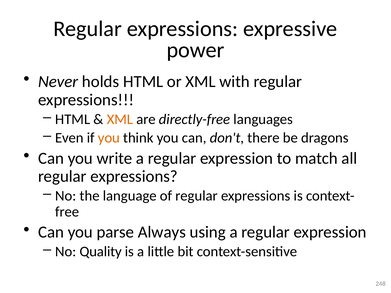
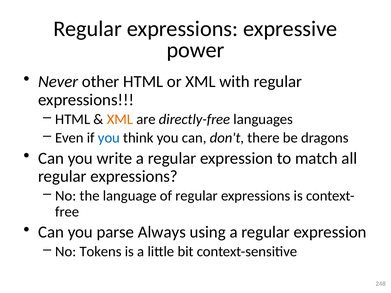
holds: holds -> other (101, 82)
you colour: orange -> blue (109, 138)
Quality: Quality -> Tokens (101, 252)
